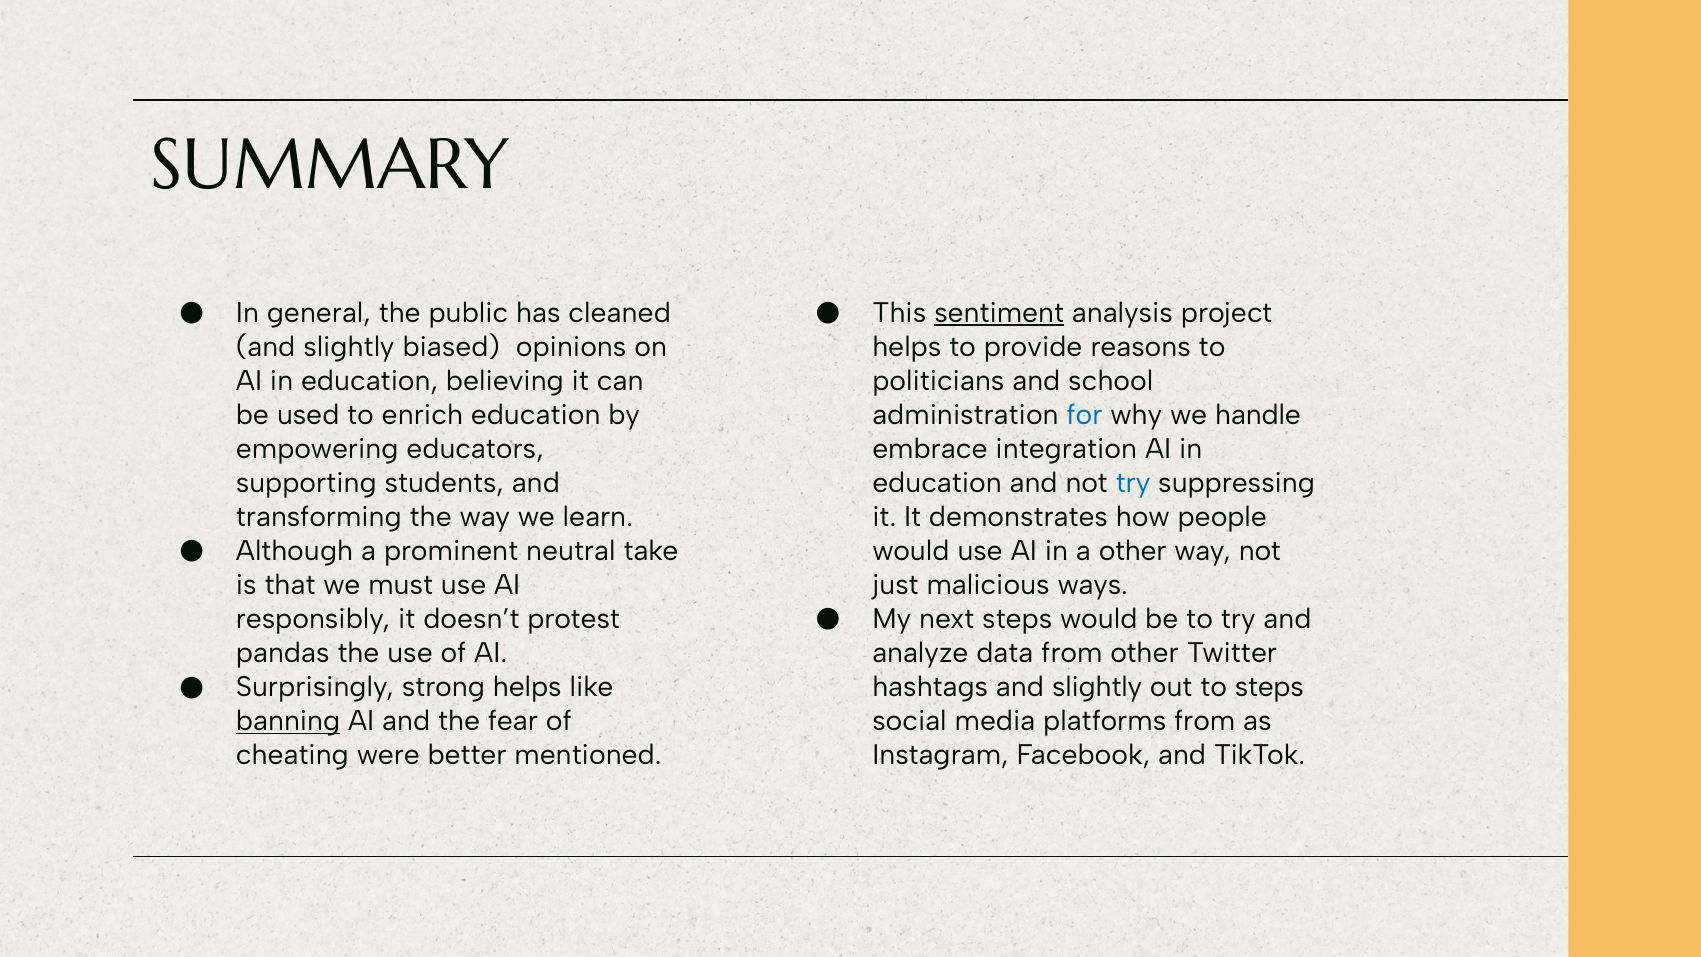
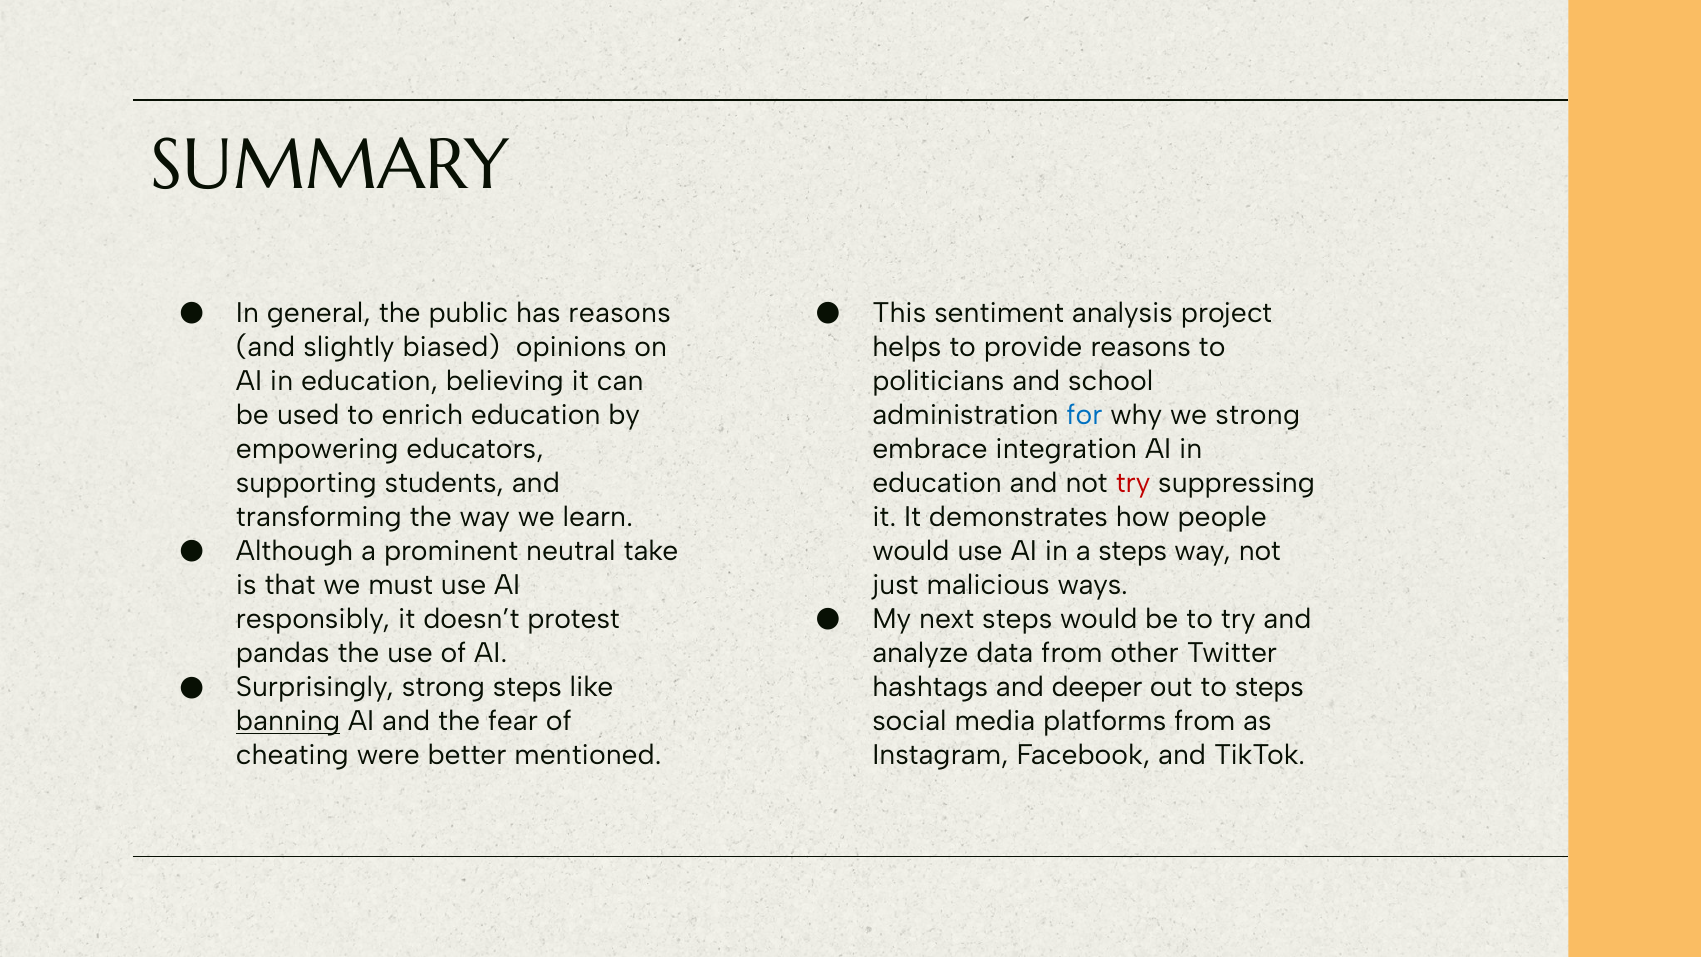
has cleaned: cleaned -> reasons (620, 313)
sentiment underline: present -> none (999, 313)
we handle: handle -> strong (1258, 415)
try colour: blue -> red (1133, 483)
a other: other -> steps (1133, 551)
strong helps: helps -> steps (527, 687)
hashtags and slightly: slightly -> deeper (1097, 687)
